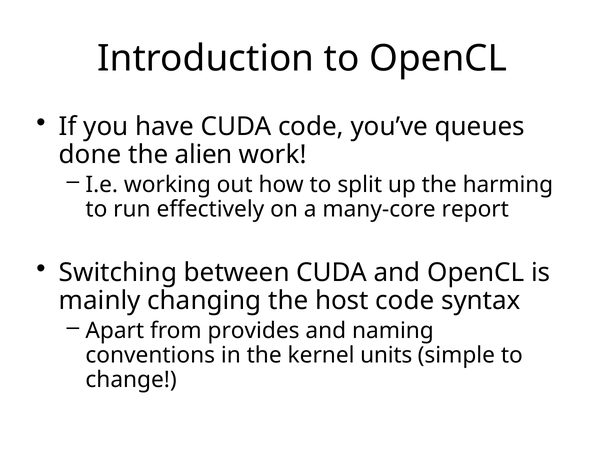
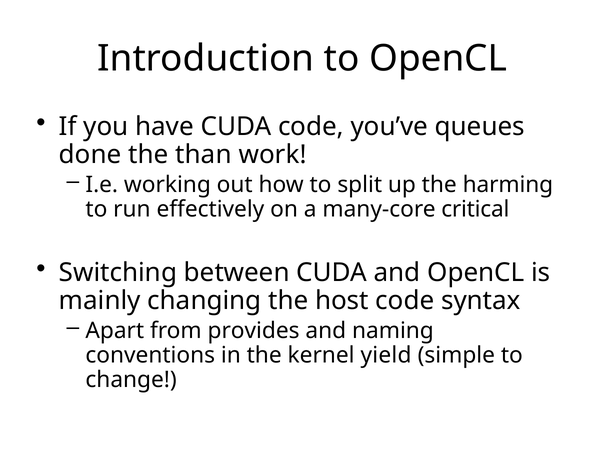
alien: alien -> than (203, 155)
report: report -> critical (475, 209)
units: units -> yield (386, 355)
